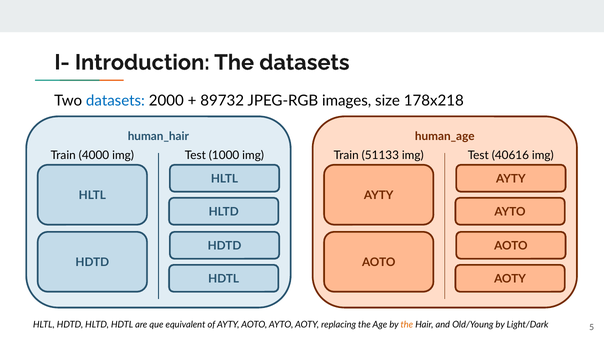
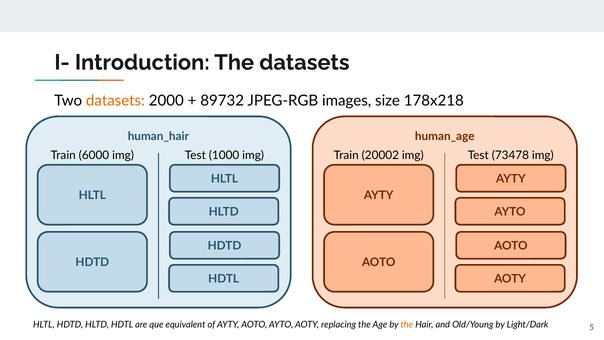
datasets colour: blue -> orange (115, 101)
4000: 4000 -> 6000 (94, 155)
51133: 51133 -> 20002 (380, 155)
40616: 40616 -> 73478 (510, 155)
